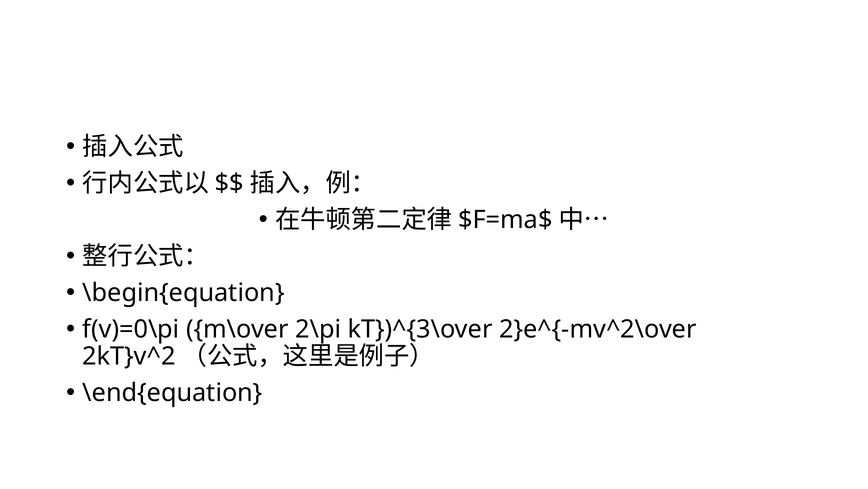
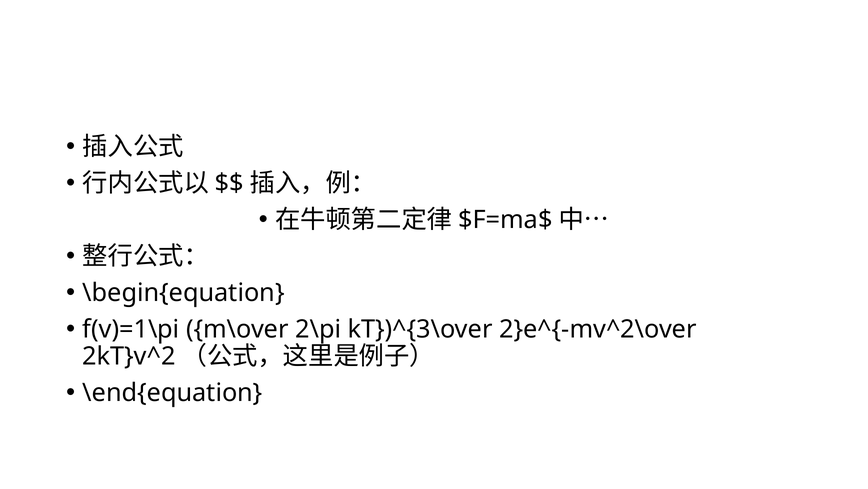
f(v)=0\pi: f(v)=0\pi -> f(v)=1\pi (131, 329)
